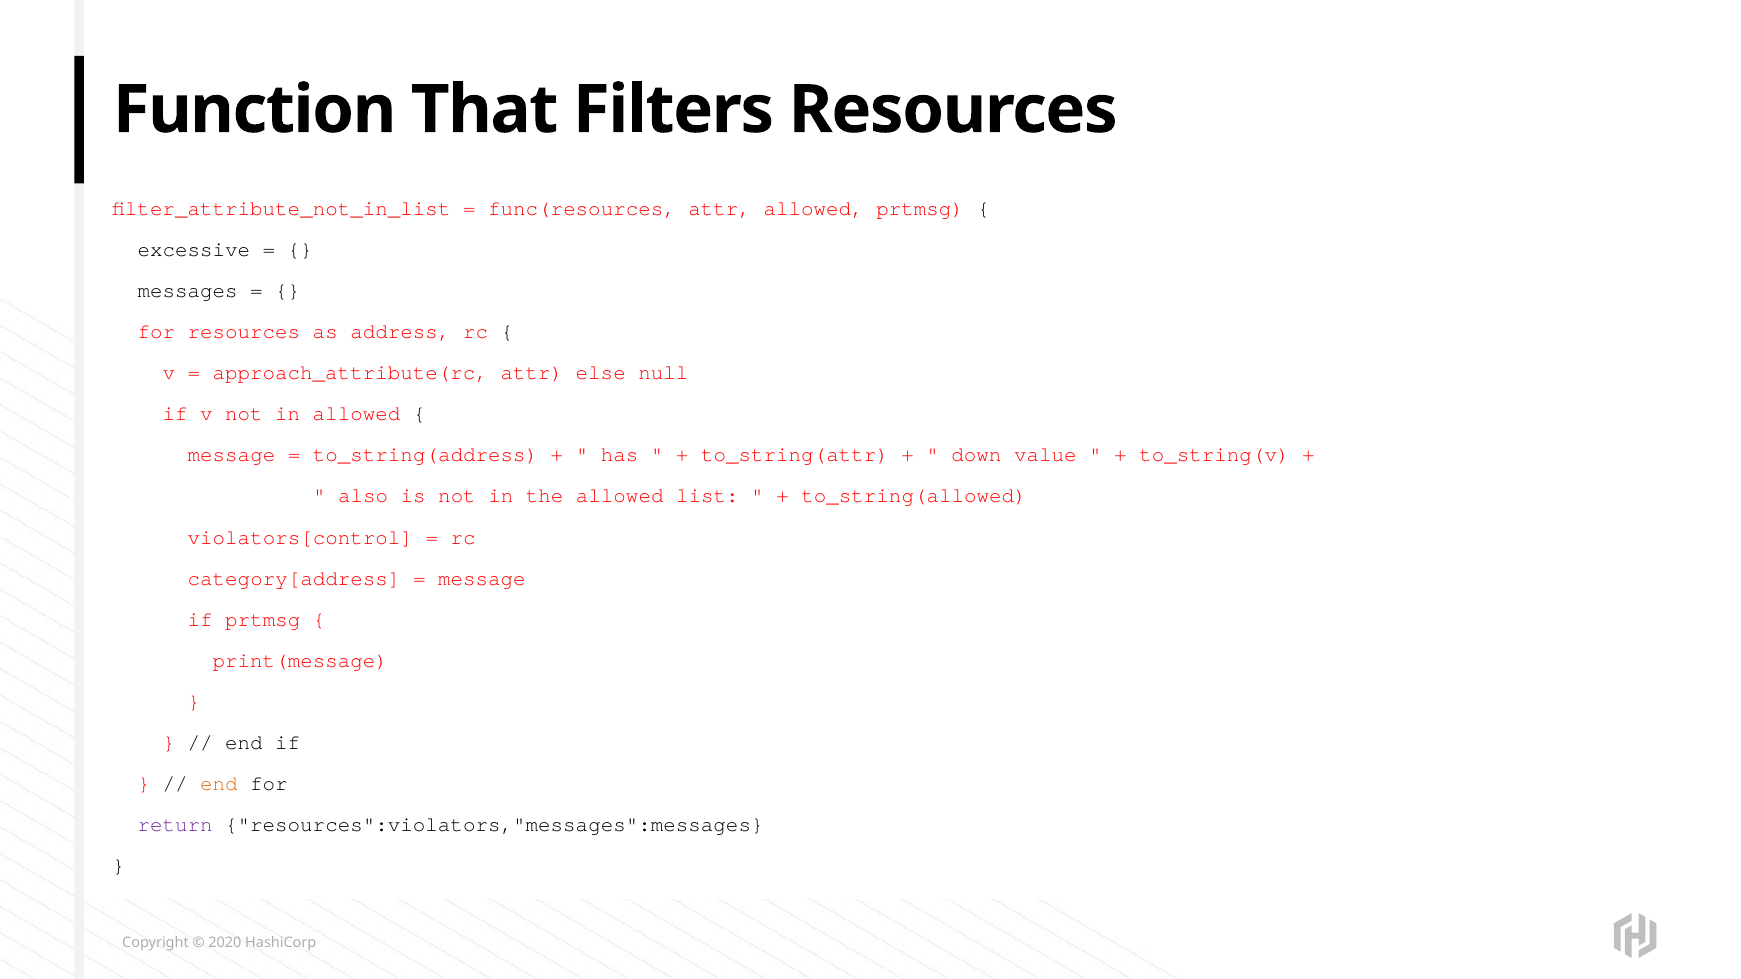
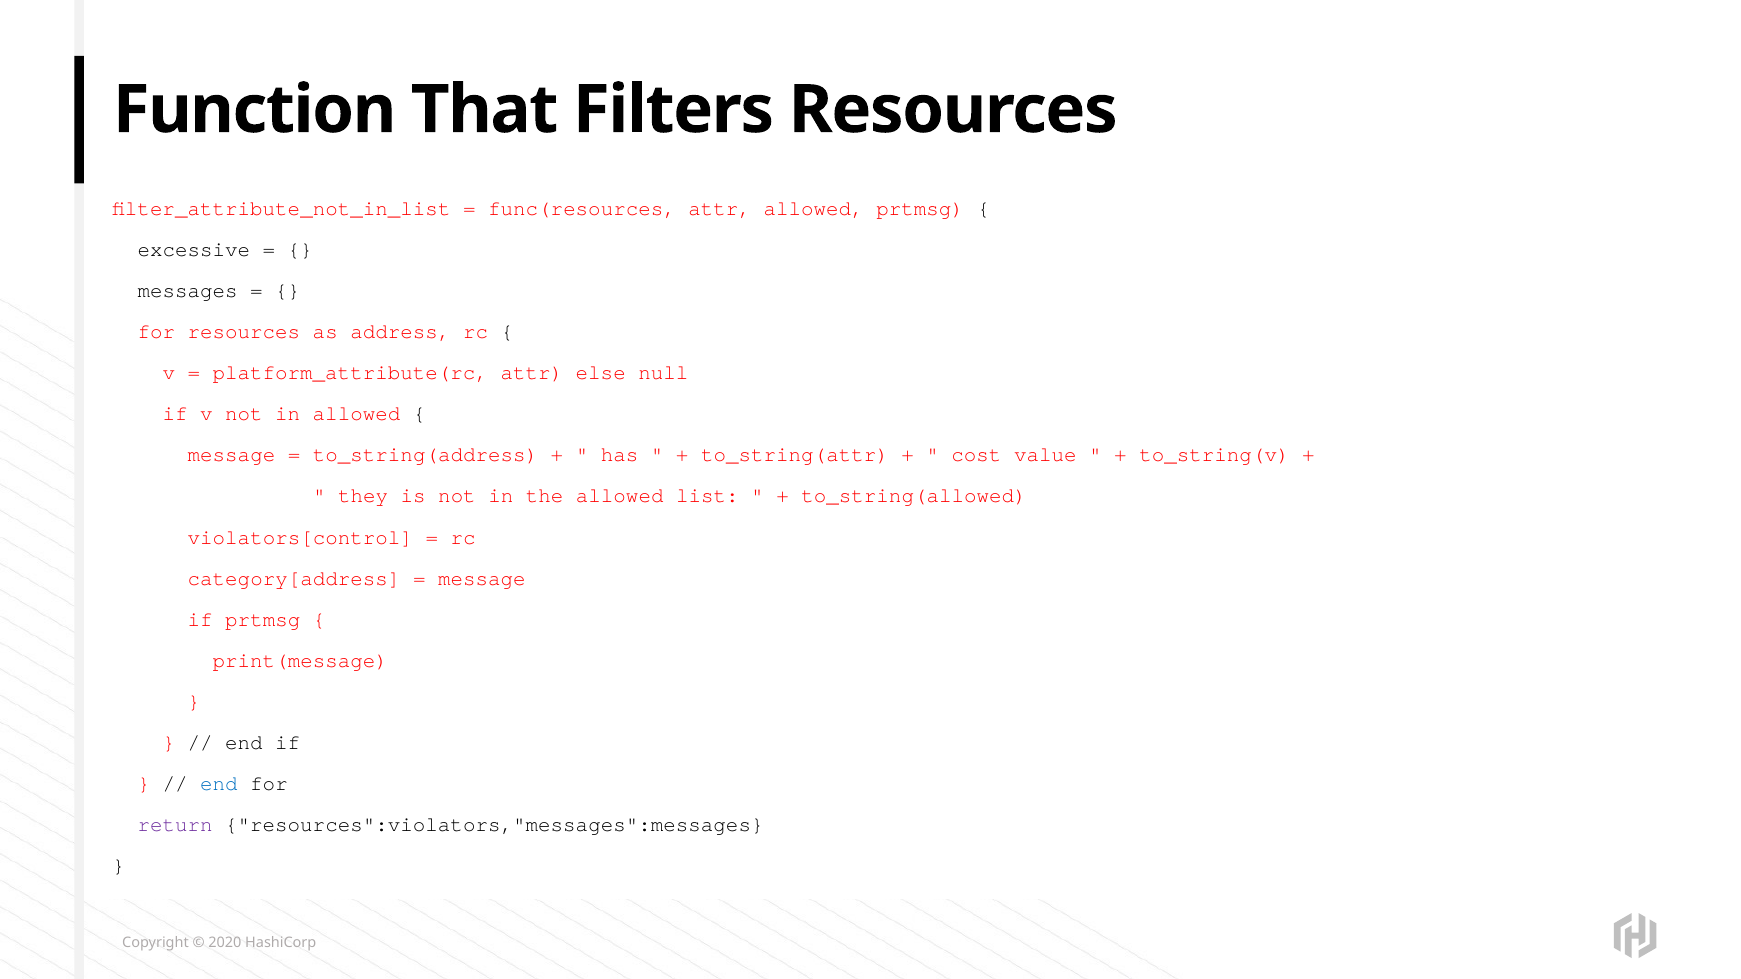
approach_attribute(rc: approach_attribute(rc -> platform_attribute(rc (350, 373)
down: down -> cost (976, 455)
also: also -> they (363, 496)
end colour: orange -> blue (219, 784)
